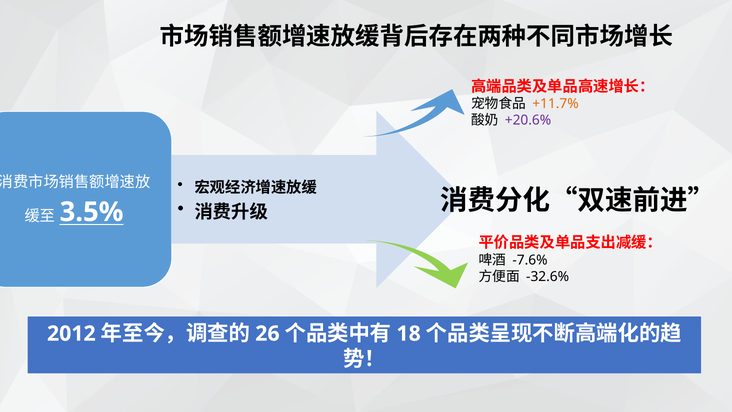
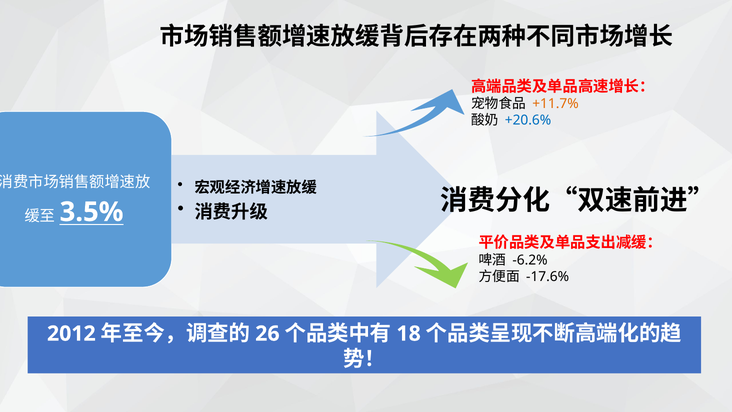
+20.6% colour: purple -> blue (528, 120)
-7.6%: -7.6% -> -6.2% (530, 260)
-32.6%: -32.6% -> -17.6% (548, 276)
